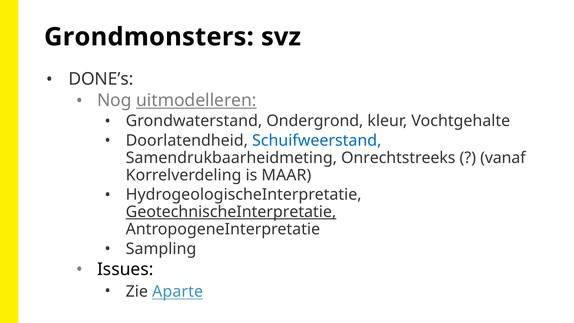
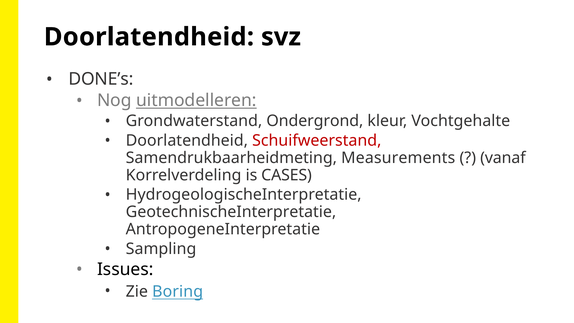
Grondmonsters: Grondmonsters -> Doorlatendheid (149, 37)
Schuifweerstand colour: blue -> red (317, 141)
Onrechtstreeks: Onrechtstreeks -> Measurements (398, 158)
MAAR: MAAR -> CASES (287, 175)
GeotechnischeInterpretatie underline: present -> none (231, 212)
Aparte: Aparte -> Boring (178, 292)
